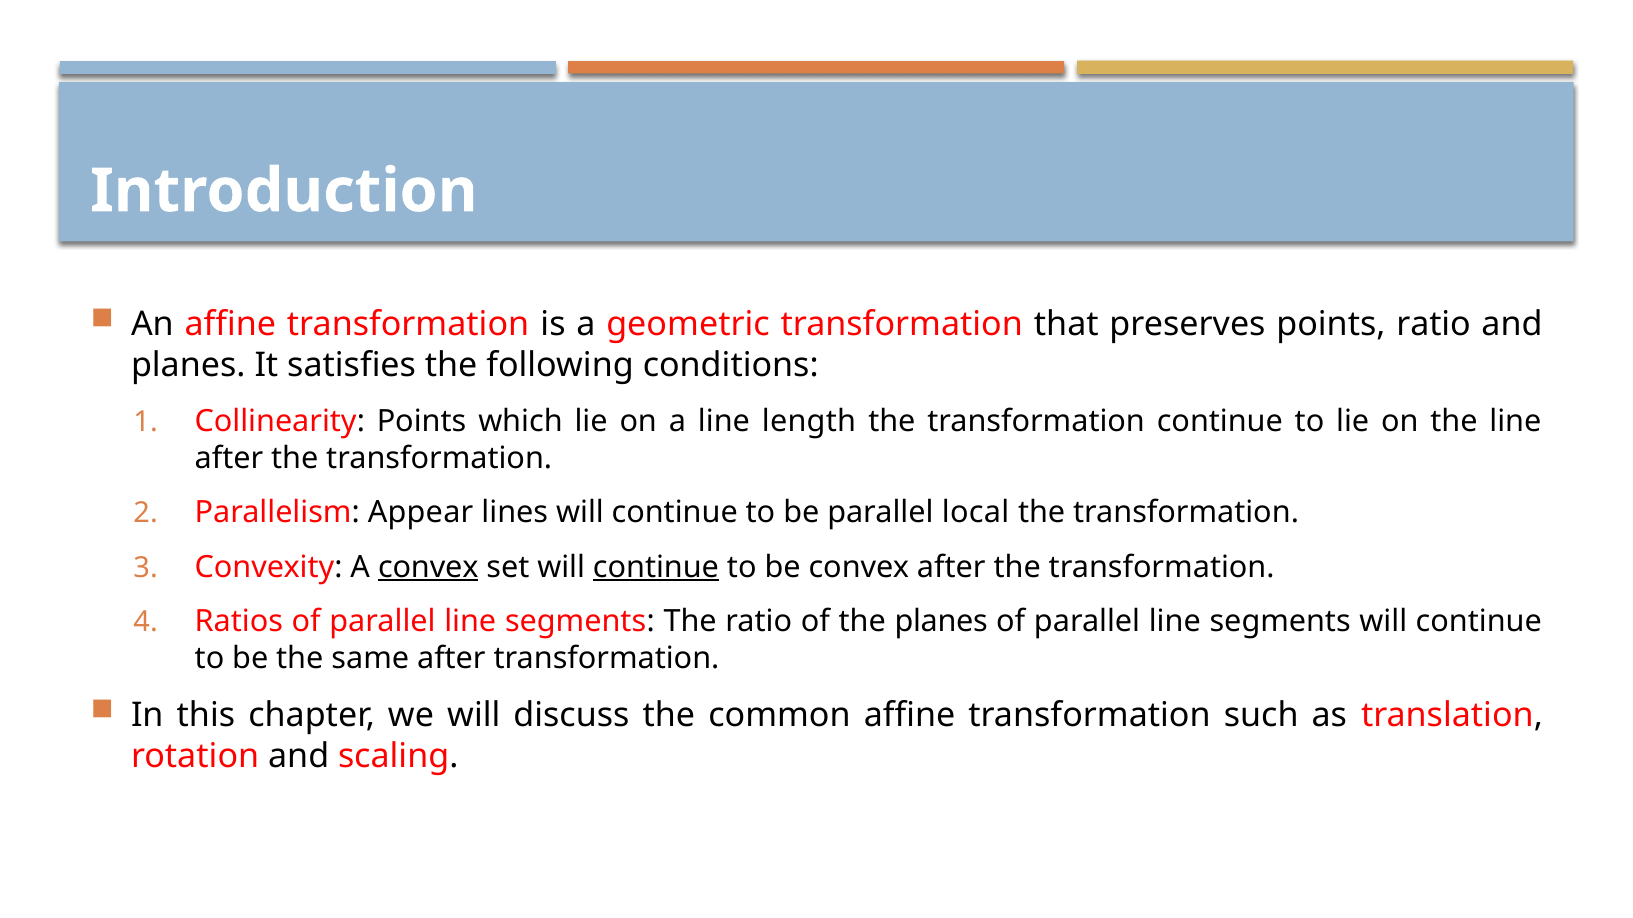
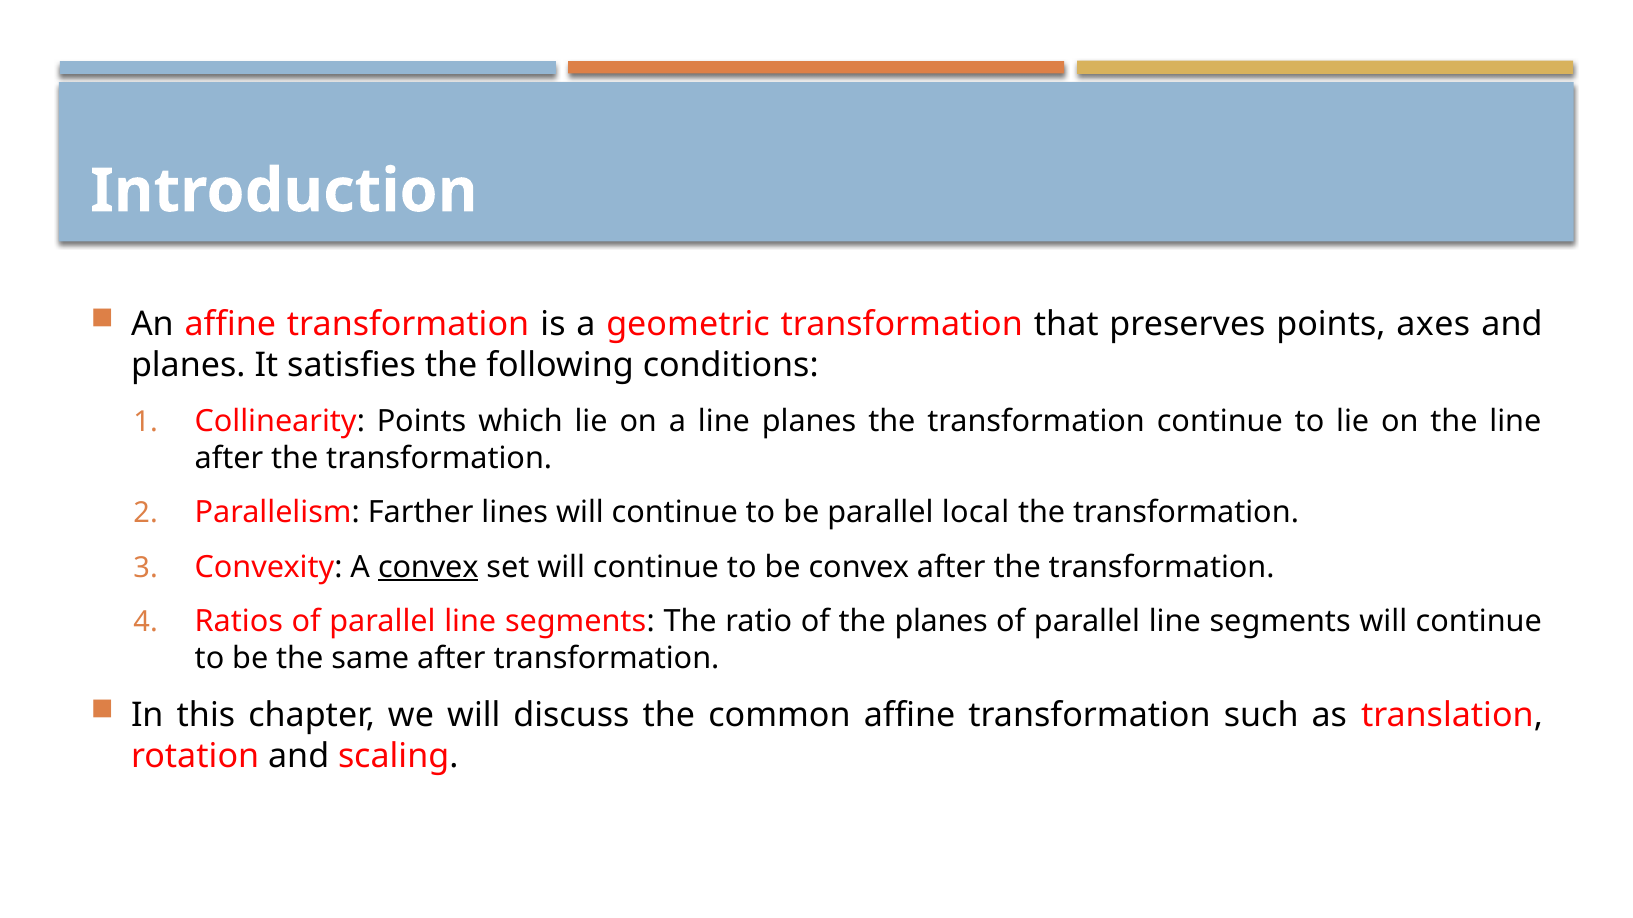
points ratio: ratio -> axes (1433, 325)
line length: length -> planes (809, 422)
Appear: Appear -> Farther (421, 513)
continue underline: present -> none (656, 567)
